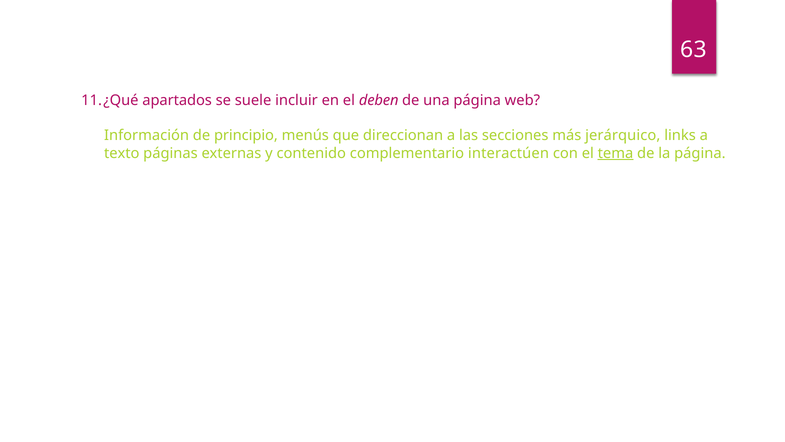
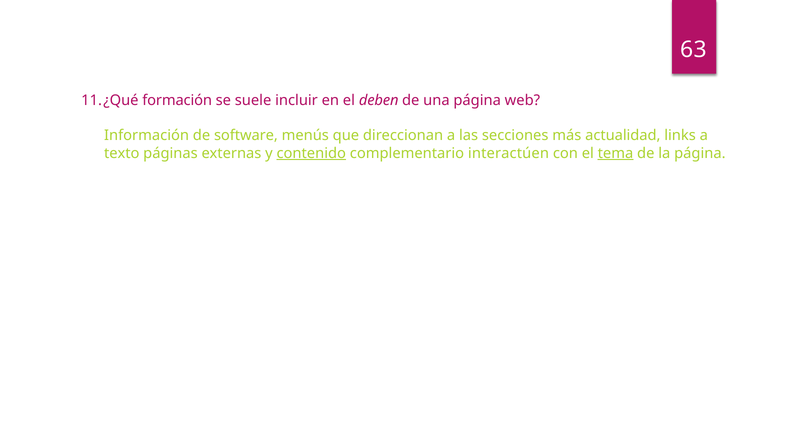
apartados: apartados -> formación (177, 100)
principio: principio -> software (246, 135)
jerárquico: jerárquico -> actualidad (623, 135)
contenido underline: none -> present (311, 153)
